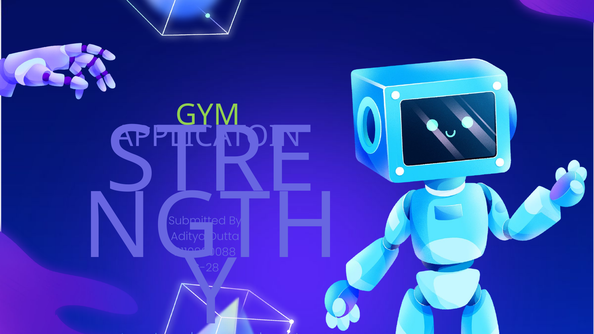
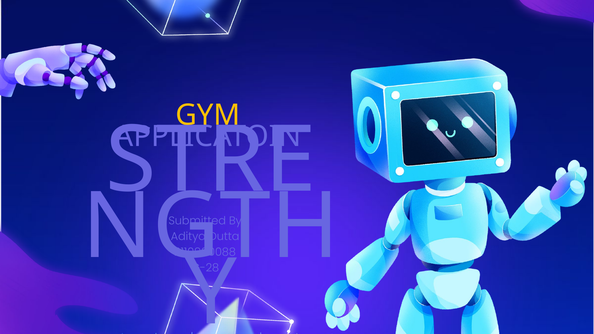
GYM colour: light green -> yellow (208, 115)
